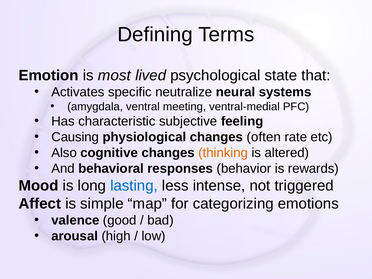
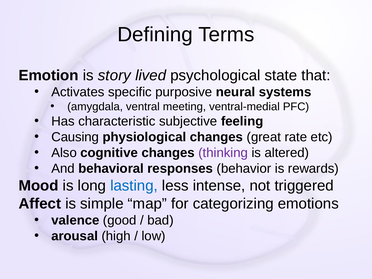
most: most -> story (114, 75)
neutralize: neutralize -> purposive (184, 92)
often: often -> great (264, 137)
thinking colour: orange -> purple (223, 153)
